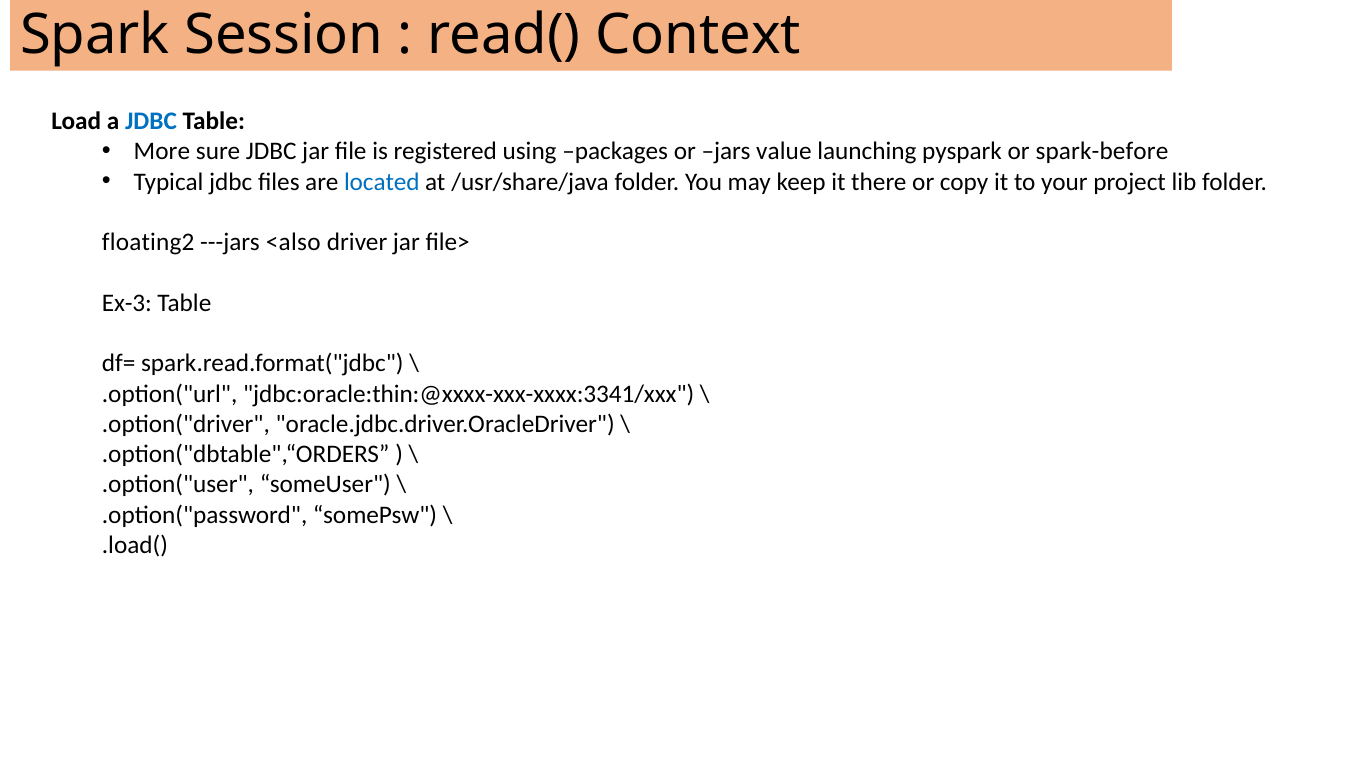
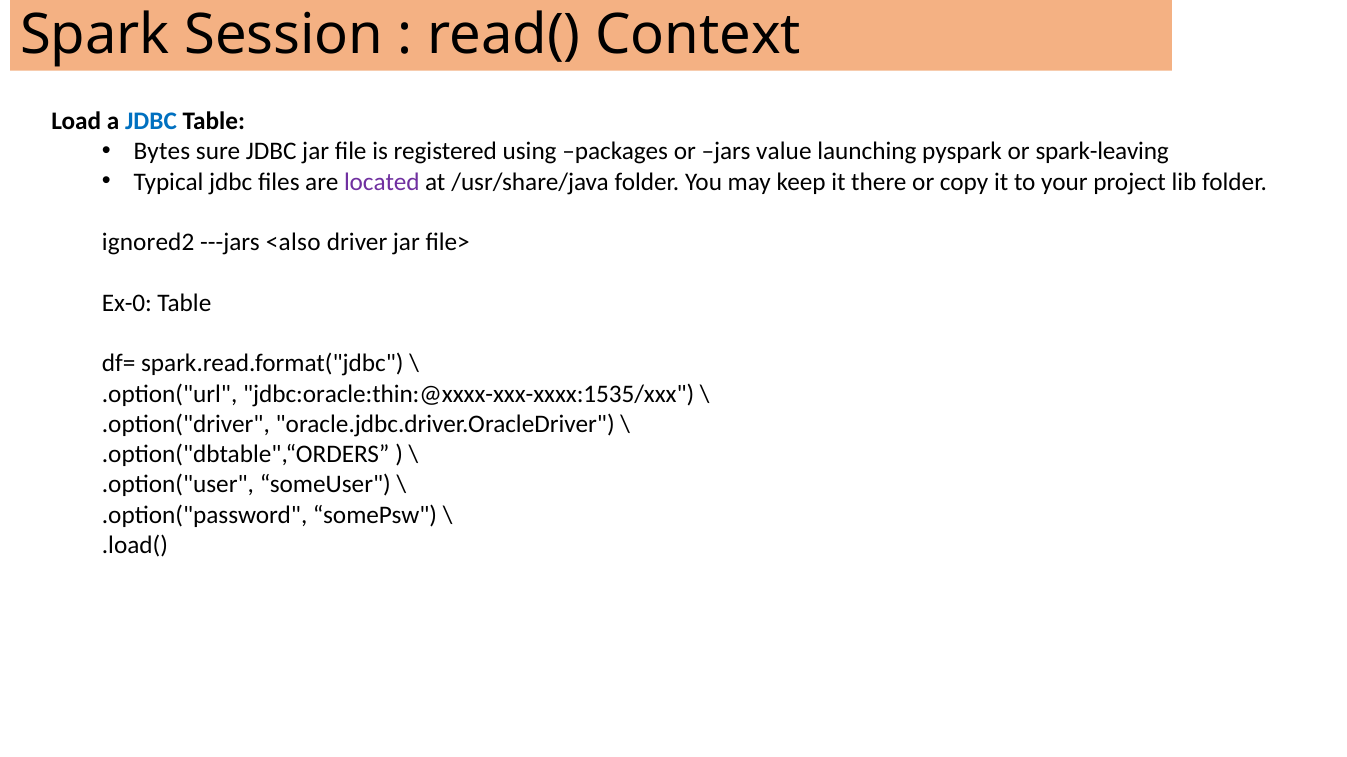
More: More -> Bytes (162, 152)
spark-before: spark-before -> spark-leaving (1102, 152)
located colour: blue -> purple (382, 182)
floating2: floating2 -> ignored2 (148, 243)
Ex-3: Ex-3 -> Ex-0 (127, 303)
jdbc:oracle:thin:@xxxx-xxx-xxxx:3341/xxx: jdbc:oracle:thin:@xxxx-xxx-xxxx:3341/xxx -> jdbc:oracle:thin:@xxxx-xxx-xxxx:1535/xxx (469, 394)
